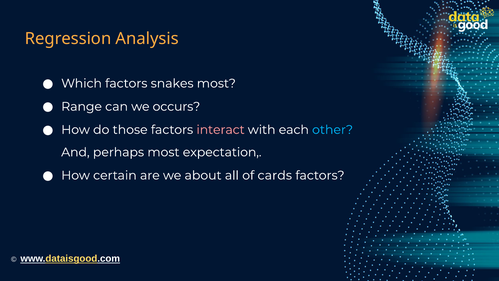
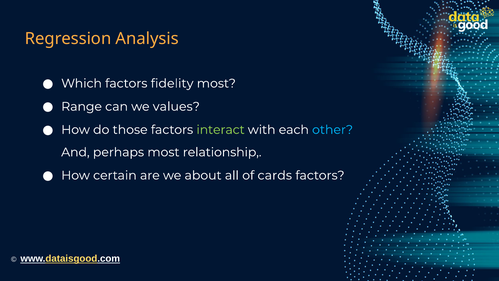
snakes: snakes -> fidelity (172, 83)
occurs: occurs -> values (176, 106)
interact colour: pink -> light green (221, 130)
expectation: expectation -> relationship (222, 152)
